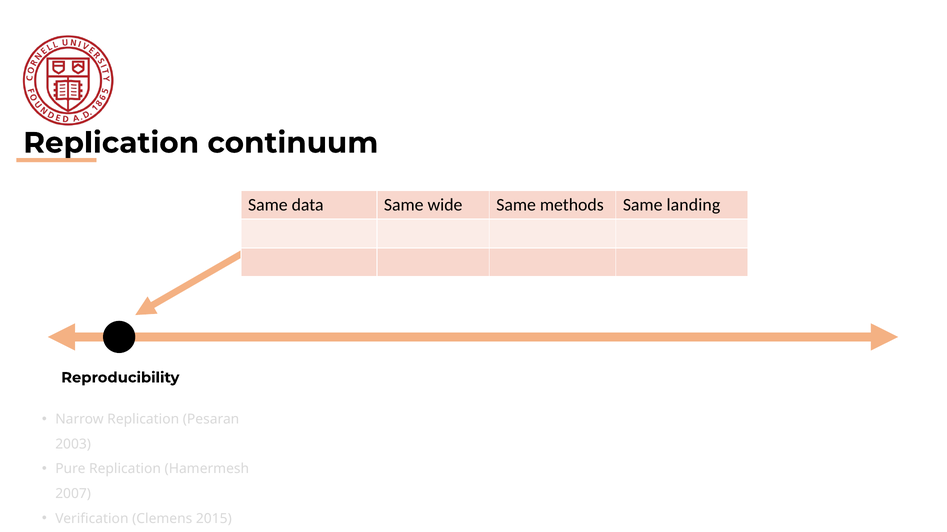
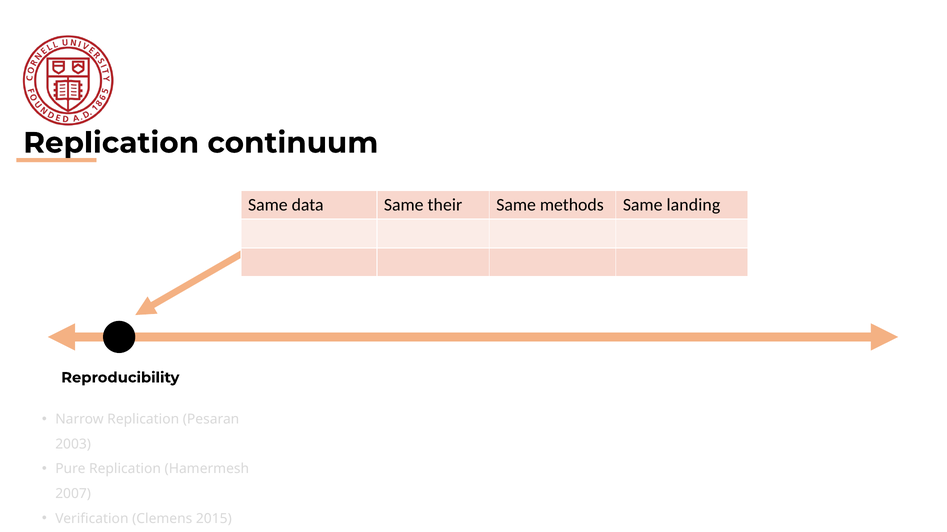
wide: wide -> their (445, 205)
